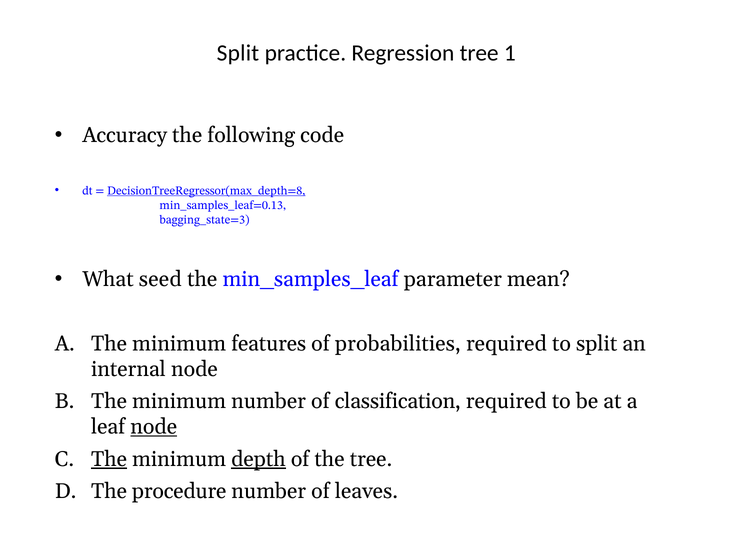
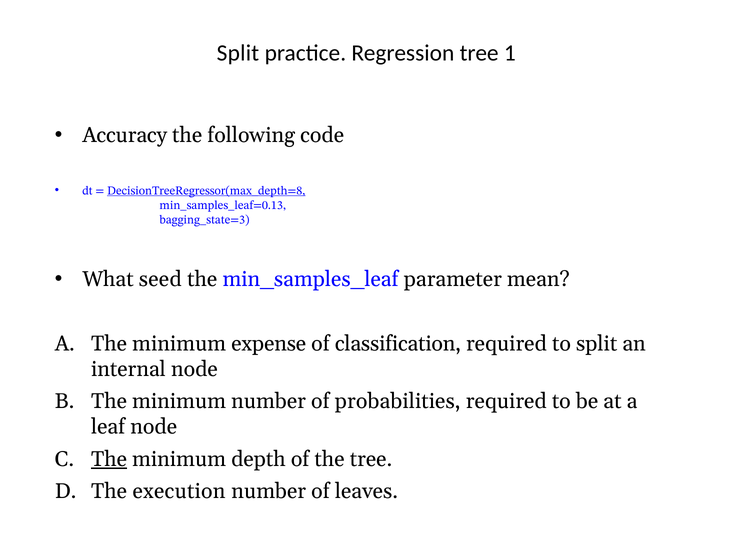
features: features -> expense (269, 344)
probabilities: probabilities -> classification (398, 344)
classification: classification -> probabilities (398, 402)
node underline: present -> none (154, 427)
depth underline: present -> none (258, 460)
procedure: procedure -> execution (179, 492)
